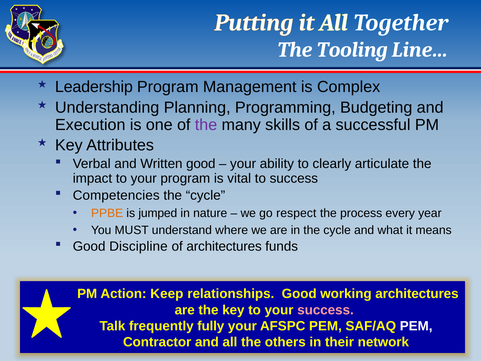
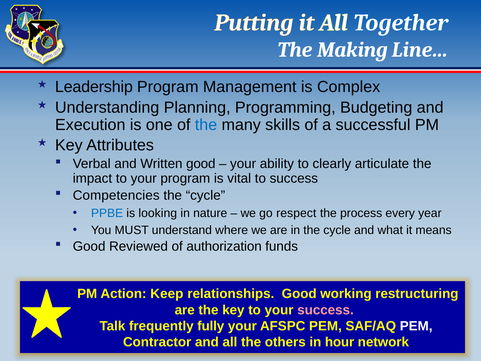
Tooling: Tooling -> Making (352, 50)
the colour: purple -> blue (206, 125)
PPBE colour: orange -> blue (107, 213)
jumped: jumped -> looking (158, 213)
Discipline: Discipline -> Reviewed (139, 246)
of architectures: architectures -> authorization (224, 246)
working architectures: architectures -> restructuring (417, 294)
their: their -> hour (340, 342)
